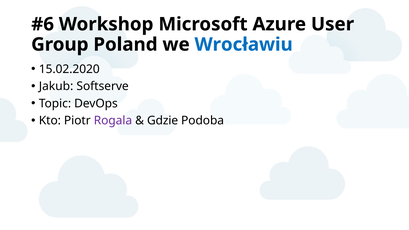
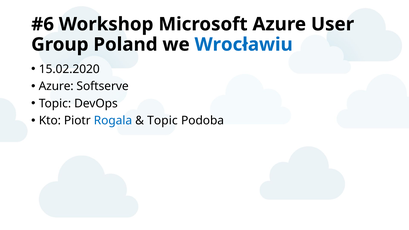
Jakub: Jakub -> Azure (56, 86)
Rogala colour: purple -> blue (113, 121)
Gdzie: Gdzie -> Topic (162, 121)
